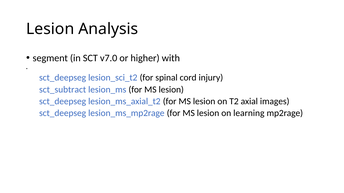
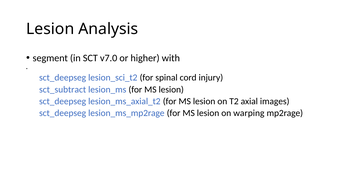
learning: learning -> warping (249, 113)
